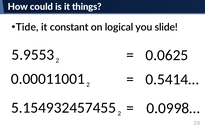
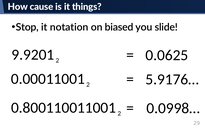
could: could -> cause (42, 7)
Tide: Tide -> Stop (27, 27)
constant: constant -> notation (69, 27)
logical: logical -> biased (119, 27)
5.9553: 5.9553 -> 9.9201 (33, 55)
0.5414…: 0.5414… -> 5.9176… (172, 79)
5.154932457455: 5.154932457455 -> 0.800110011001 (64, 108)
